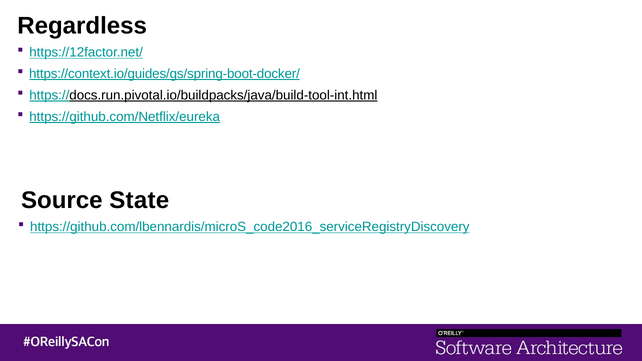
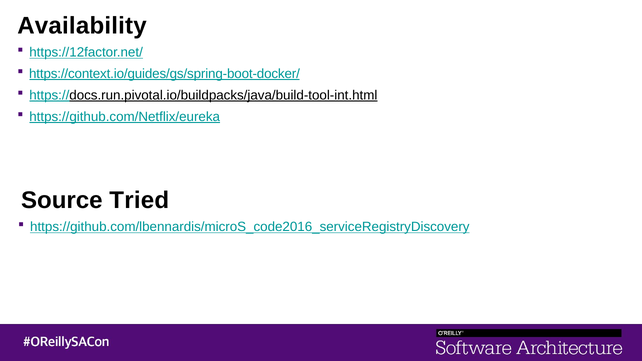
Regardless: Regardless -> Availability (82, 26)
State: State -> Tried (139, 201)
